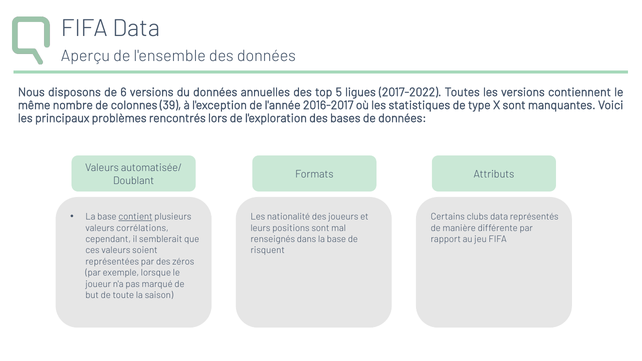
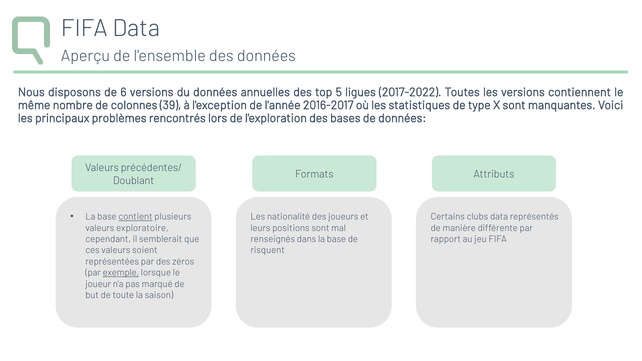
automatisée/: automatisée/ -> précédentes/ (151, 168)
corrélations: corrélations -> exploratoire (142, 228)
exemple underline: none -> present (121, 273)
